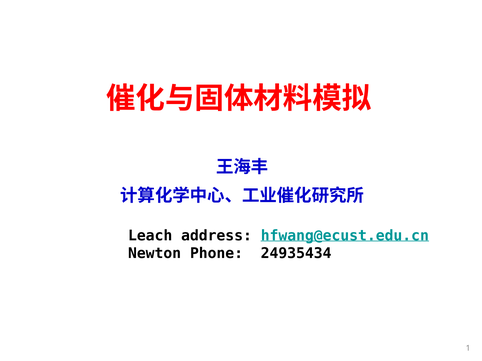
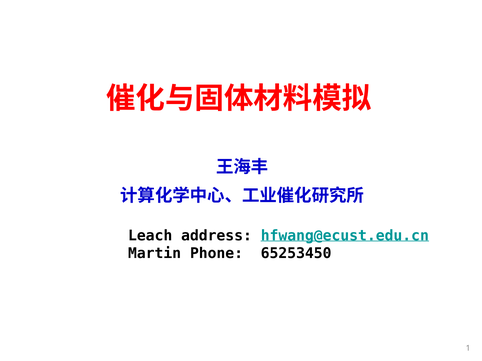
Newton: Newton -> Martin (155, 254)
24935434: 24935434 -> 65253450 (296, 254)
